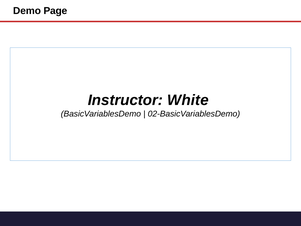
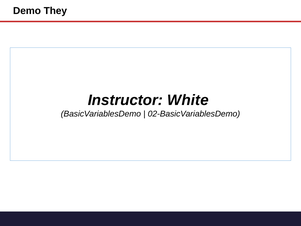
Page: Page -> They (55, 11)
